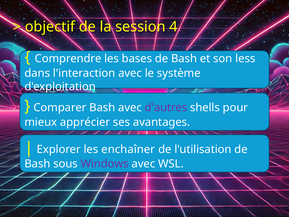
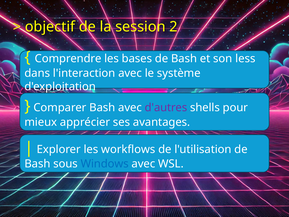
4: 4 -> 2 (173, 27)
enchaîner: enchaîner -> workflows (128, 149)
Windows colour: purple -> blue (105, 164)
